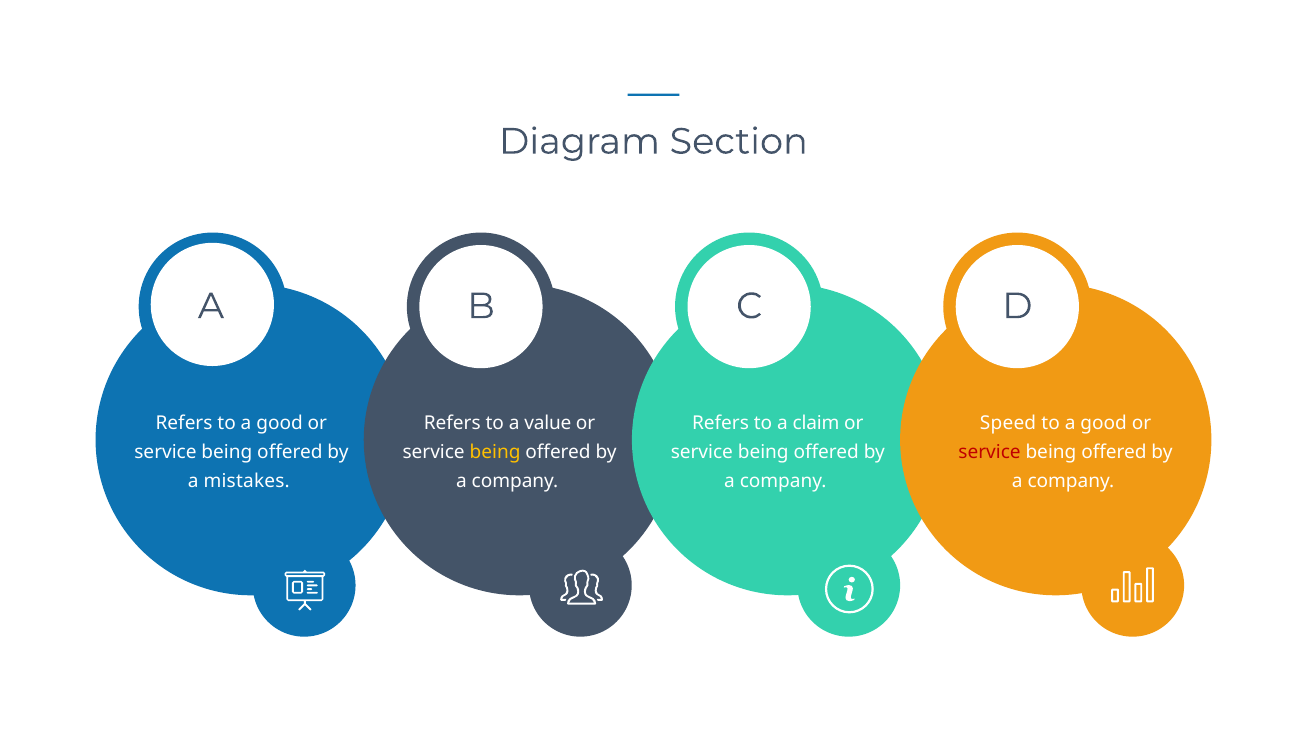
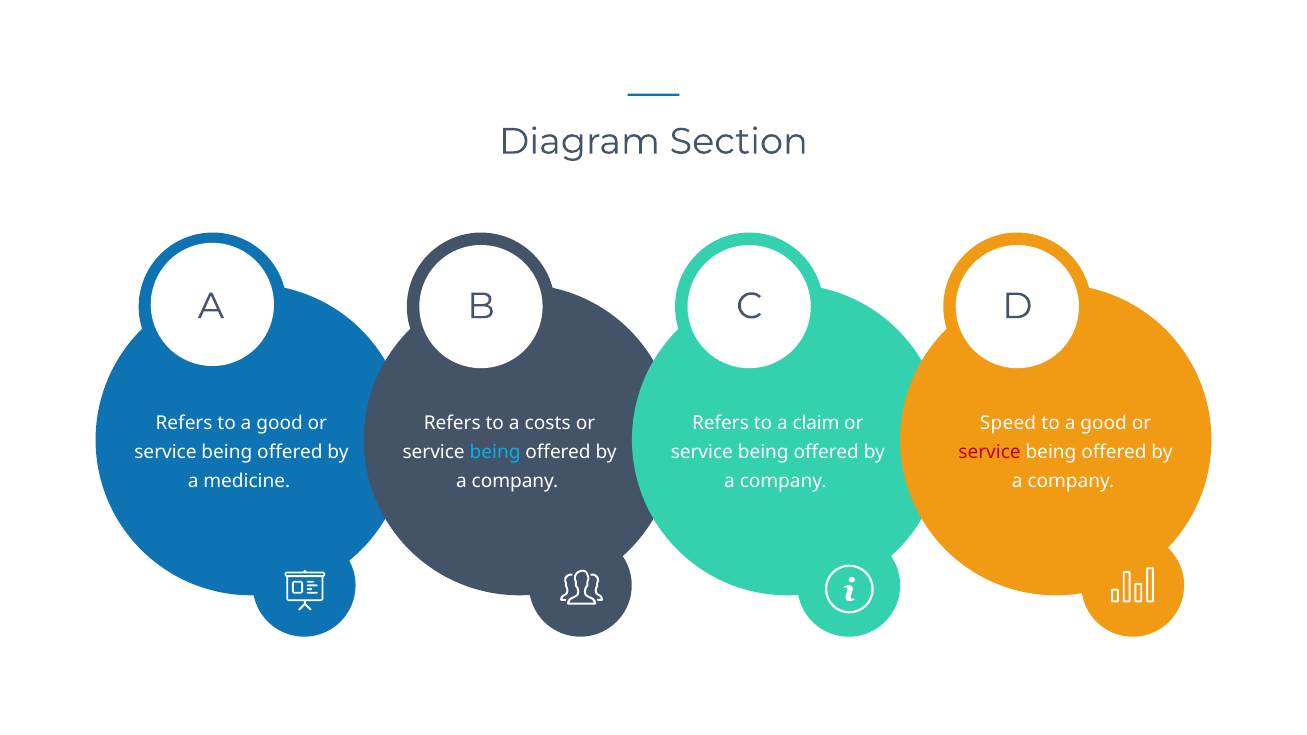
value: value -> costs (548, 423)
being colour: yellow -> light blue (495, 452)
mistakes: mistakes -> medicine (247, 482)
